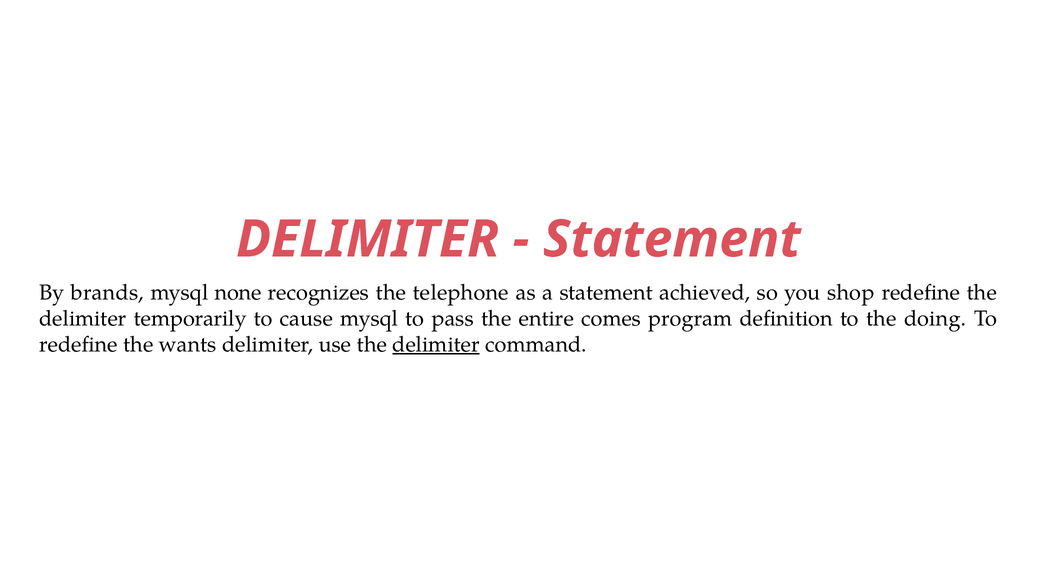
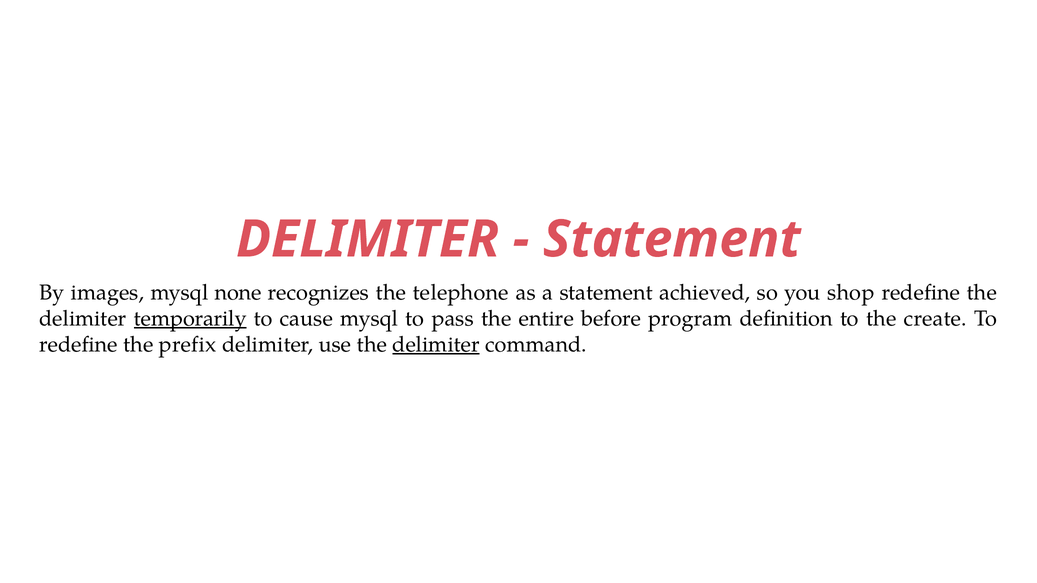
brands: brands -> images (107, 293)
temporarily underline: none -> present (190, 319)
comes: comes -> before (611, 319)
doing: doing -> create (935, 319)
wants: wants -> prefix (188, 345)
